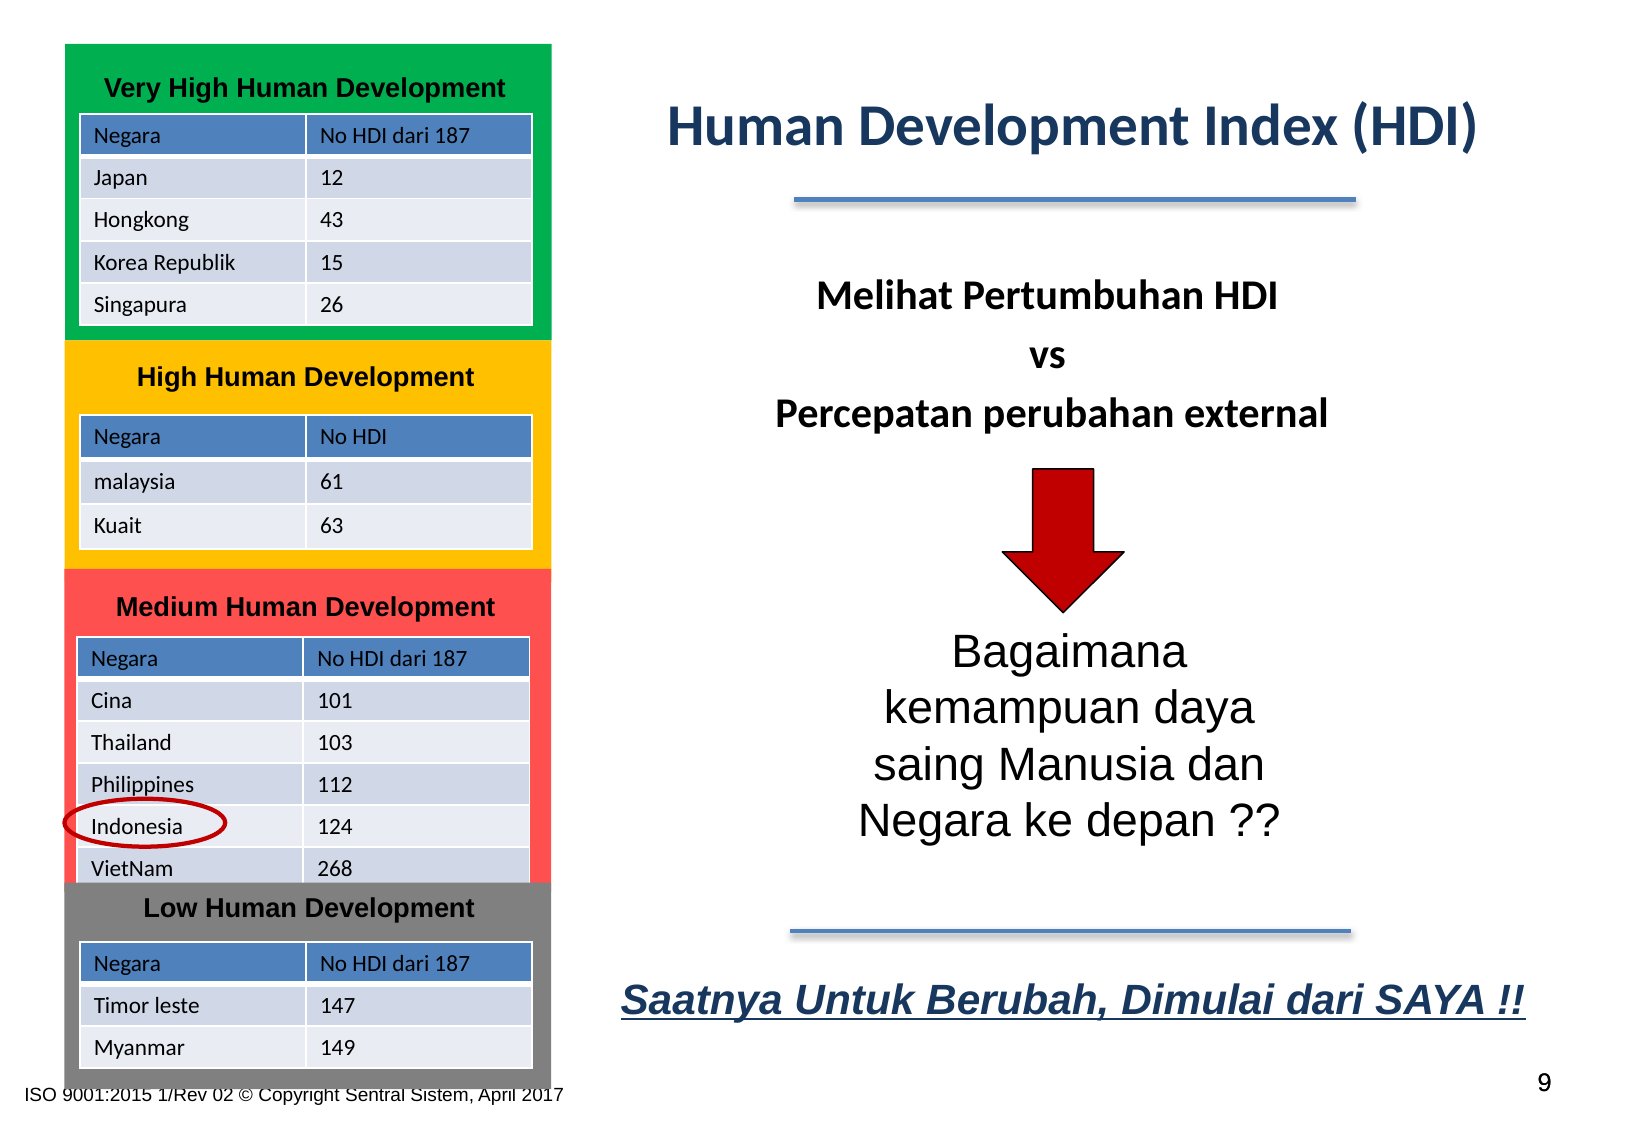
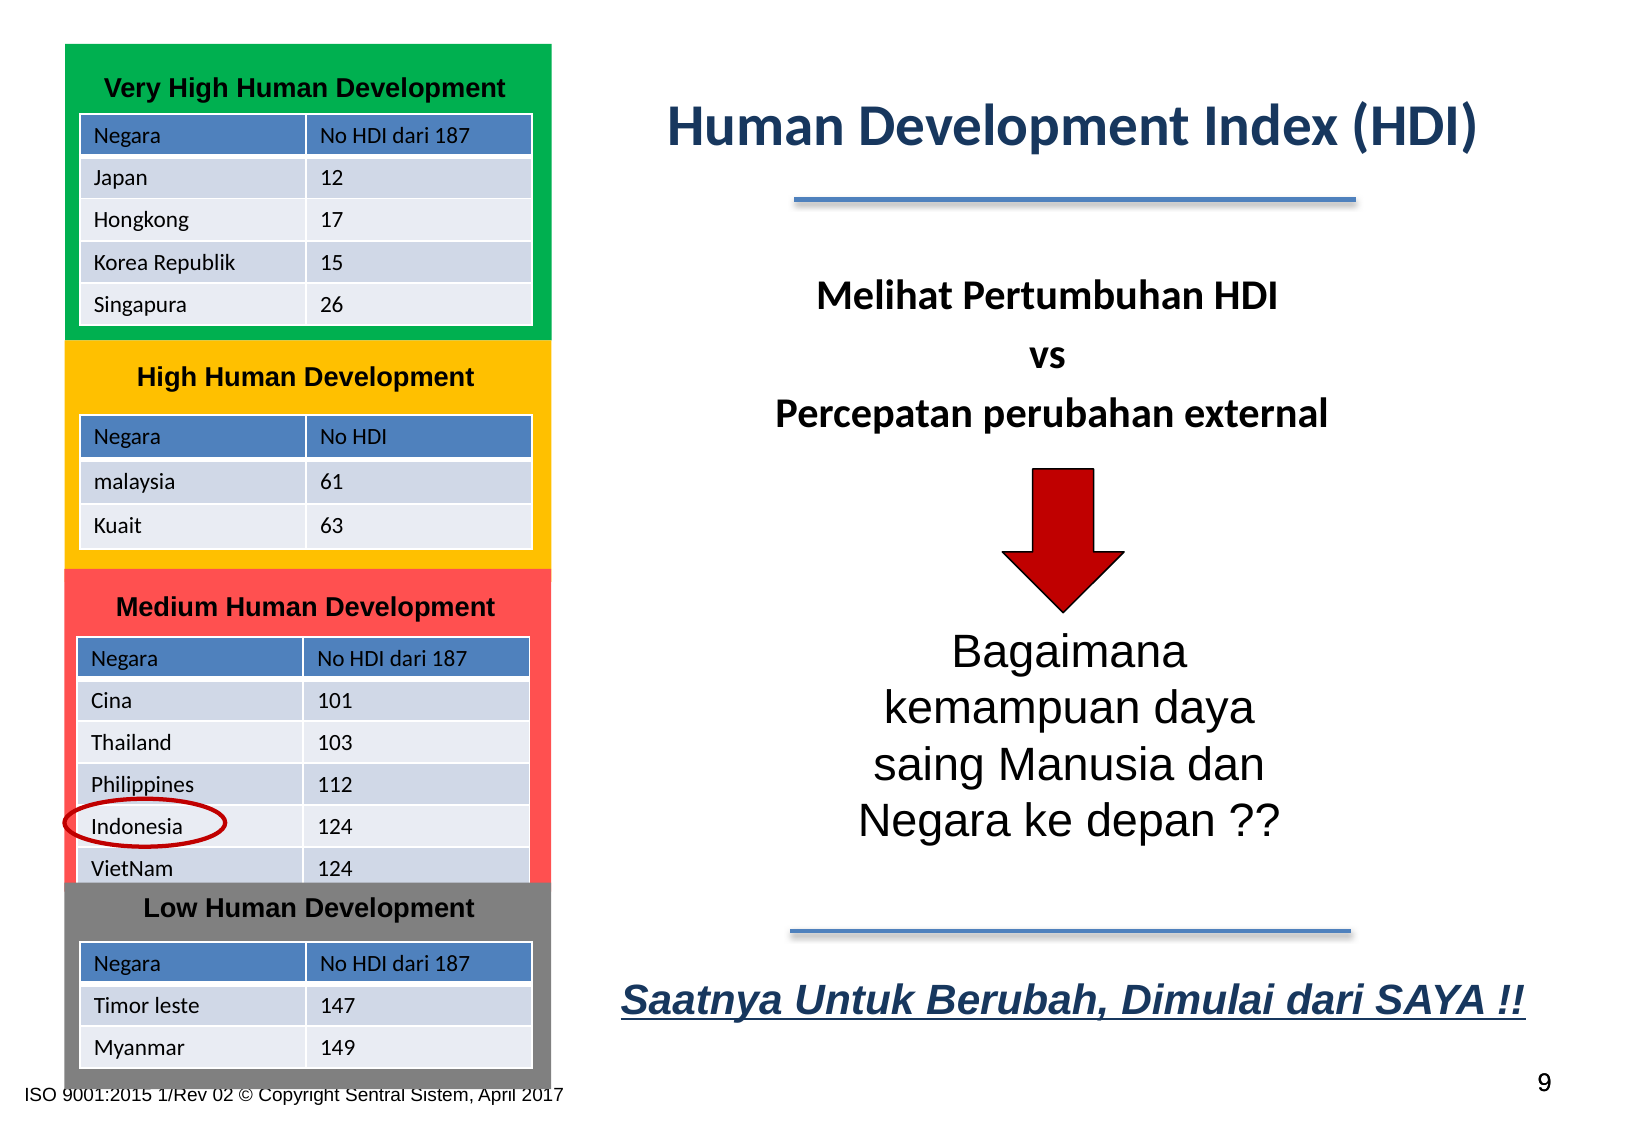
43: 43 -> 17 (332, 220)
VietNam 268: 268 -> 124 (335, 868)
